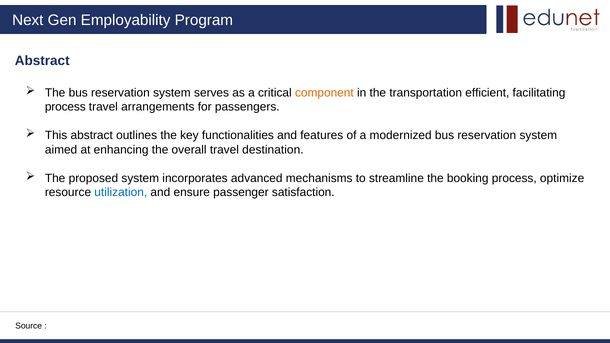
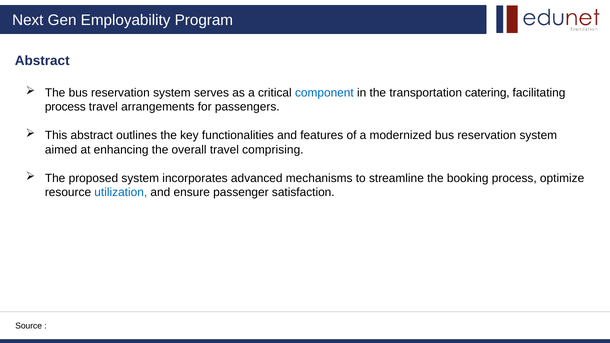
component colour: orange -> blue (324, 93)
efficient: efficient -> catering (487, 93)
destination: destination -> comprising (273, 150)
